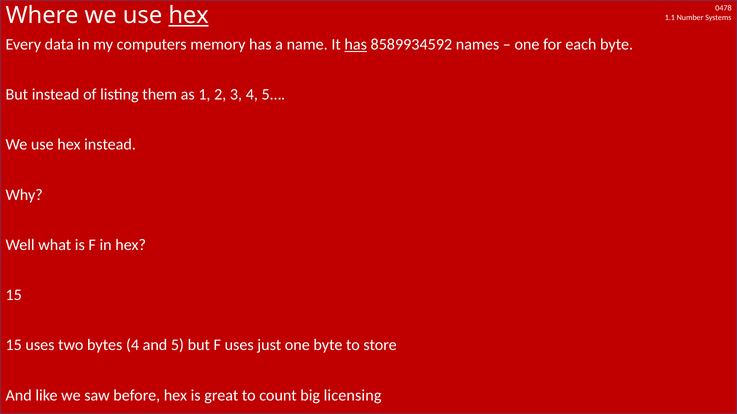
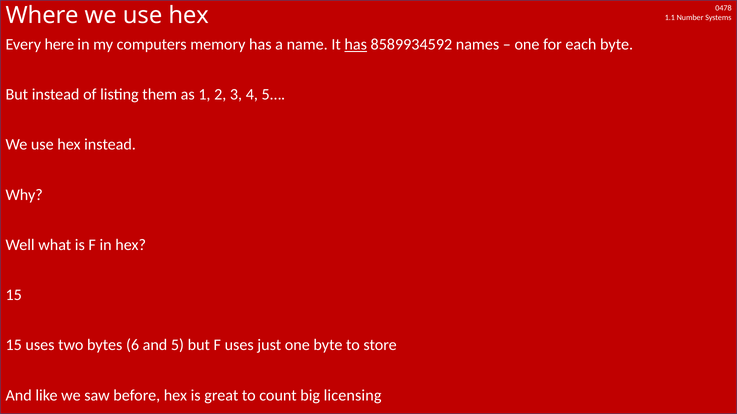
hex underline: present -> none (189, 15)
data: data -> here (59, 45)
bytes 4: 4 -> 6 (133, 346)
